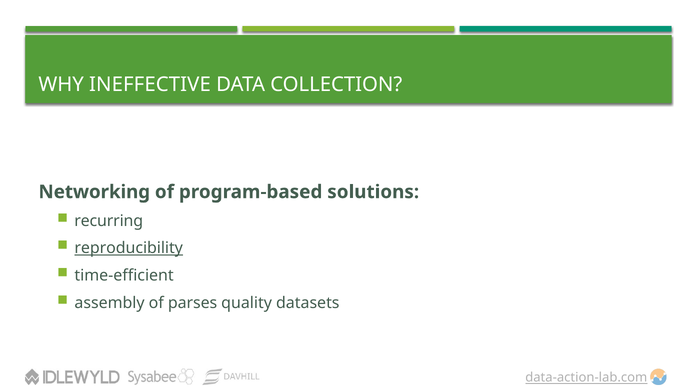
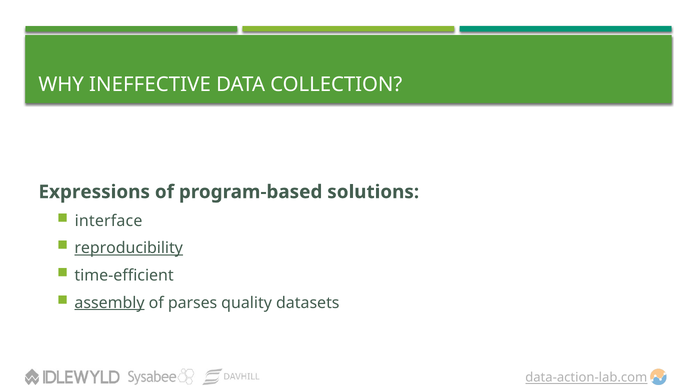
Networking: Networking -> Expressions (94, 192)
recurring: recurring -> interface (109, 221)
assembly underline: none -> present (110, 303)
